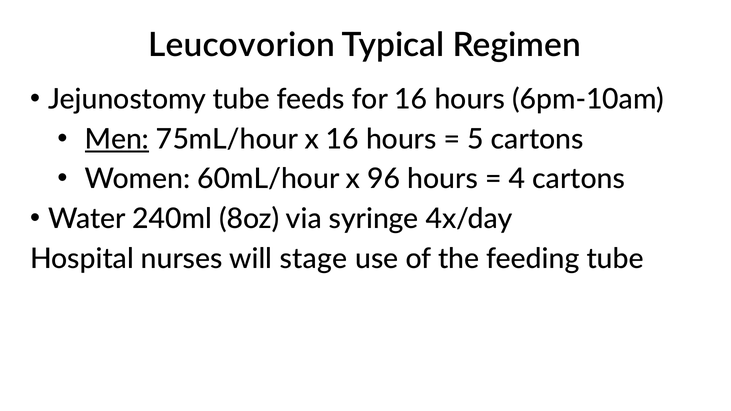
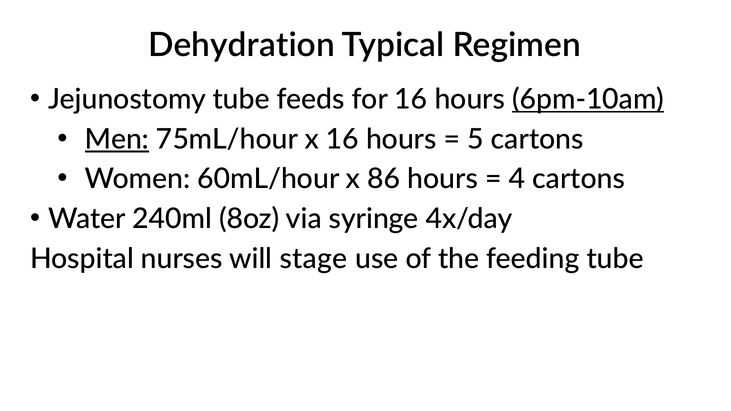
Leucovorion: Leucovorion -> Dehydration (242, 45)
6pm-10am underline: none -> present (588, 99)
96: 96 -> 86 (384, 179)
